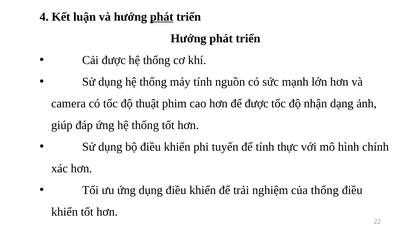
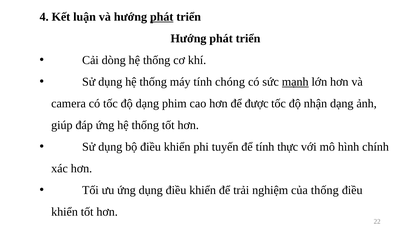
Cải được: được -> dòng (114, 60)
nguồn: nguồn -> chóng (230, 82)
mạnh underline: none -> present (295, 82)
độ thuật: thuật -> dạng (147, 103)
